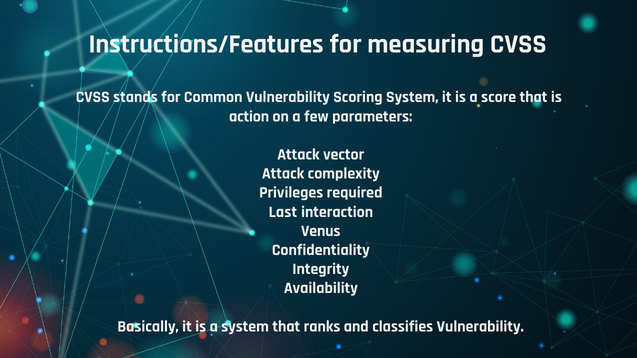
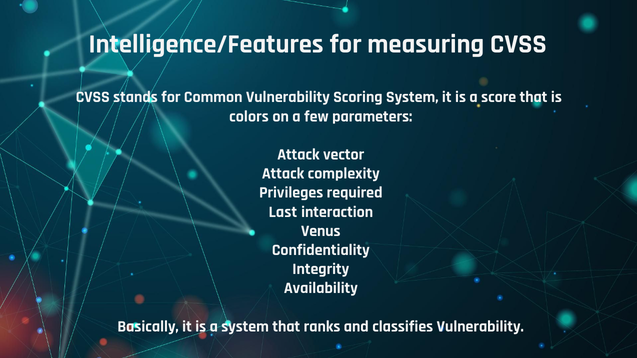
Instructions/Features: Instructions/Features -> Intelligence/Features (206, 44)
action: action -> colors (249, 116)
